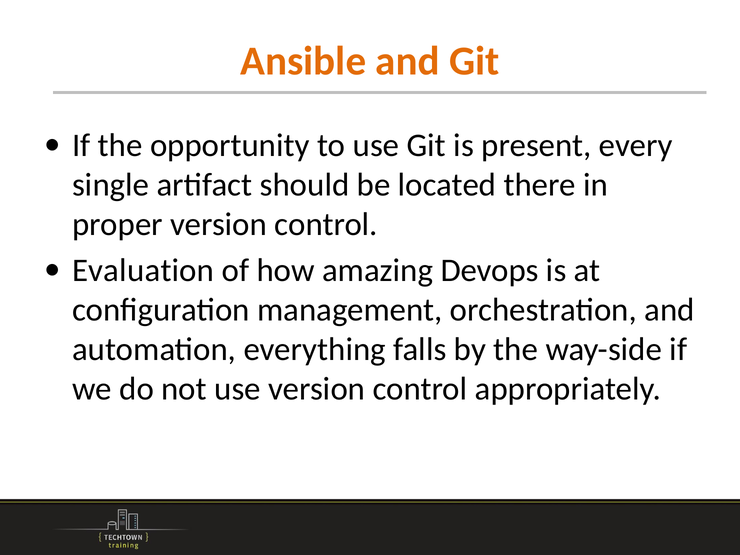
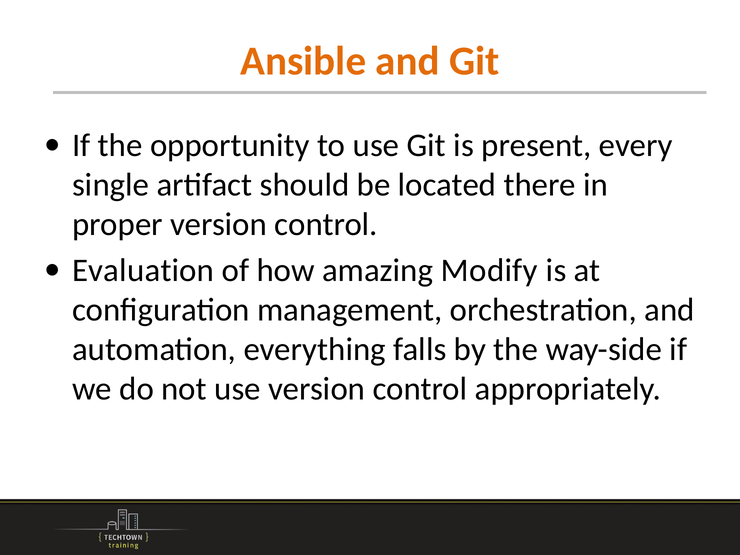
Devops: Devops -> Modify (489, 270)
